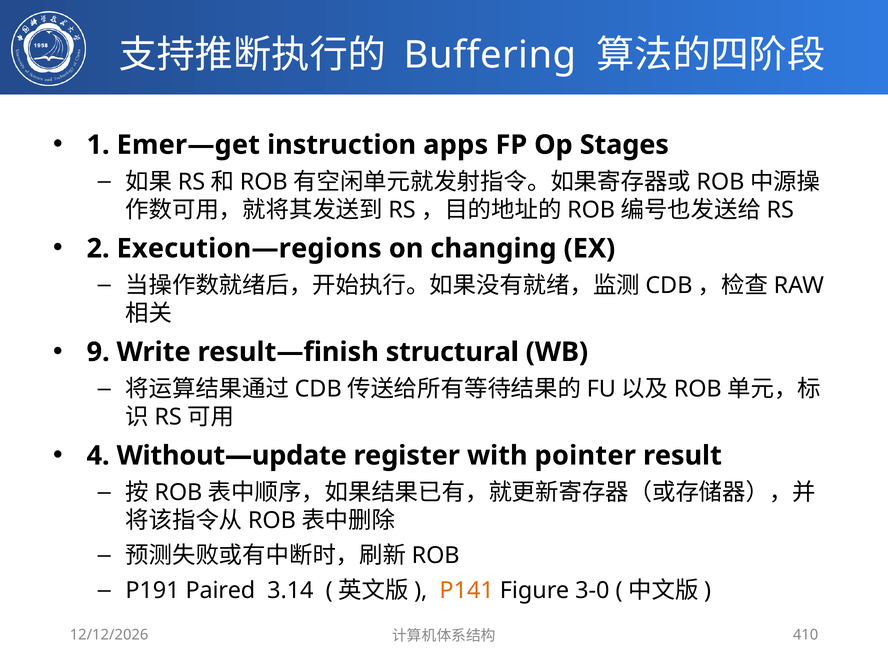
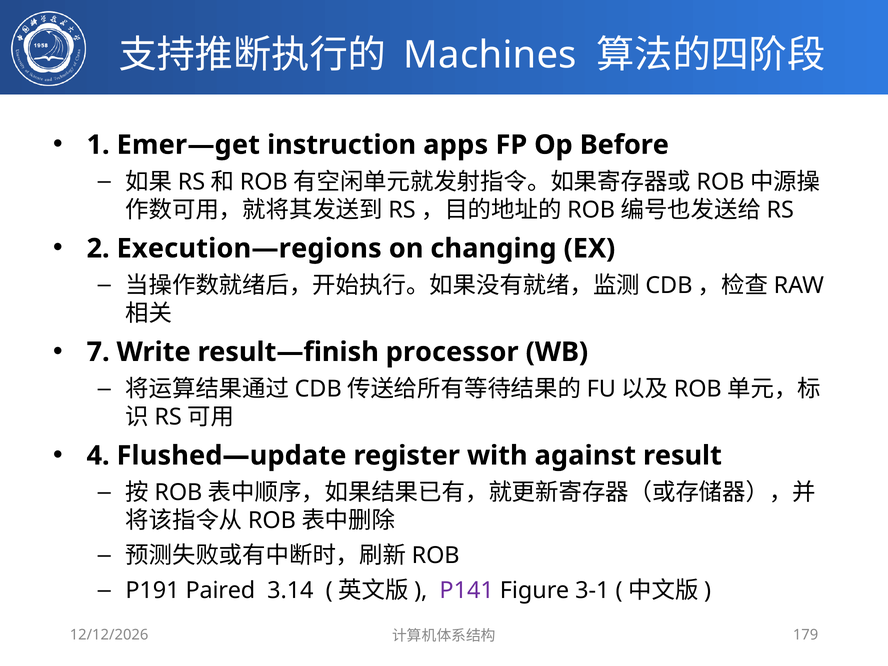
Buffering: Buffering -> Machines (490, 55)
Stages: Stages -> Before (624, 145)
9: 9 -> 7 (98, 352)
structural: structural -> processor (452, 352)
Without—update: Without—update -> Flushed—update (231, 456)
pointer: pointer -> against (585, 456)
P141 colour: orange -> purple (467, 591)
3-0: 3-0 -> 3-1 (592, 591)
410: 410 -> 179 (806, 635)
